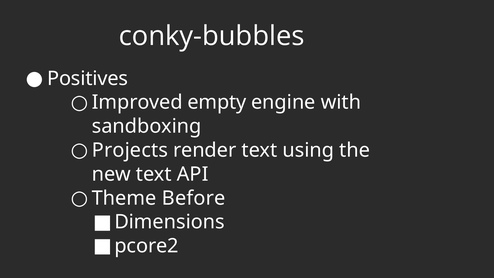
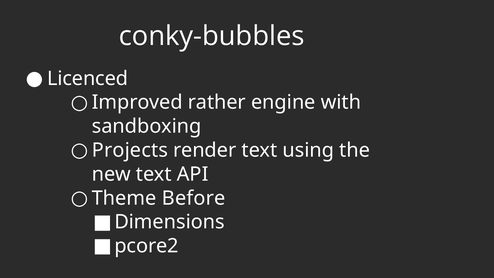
Positives: Positives -> Licenced (88, 78)
empty: empty -> rather (217, 102)
